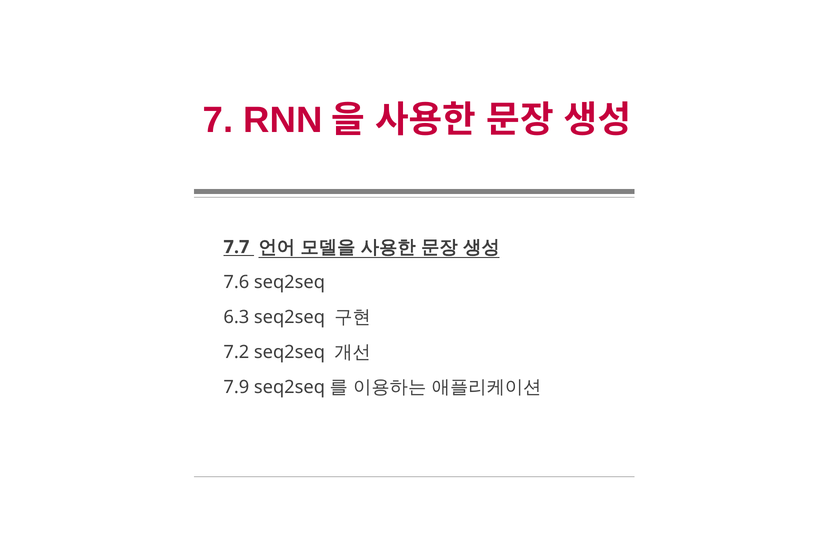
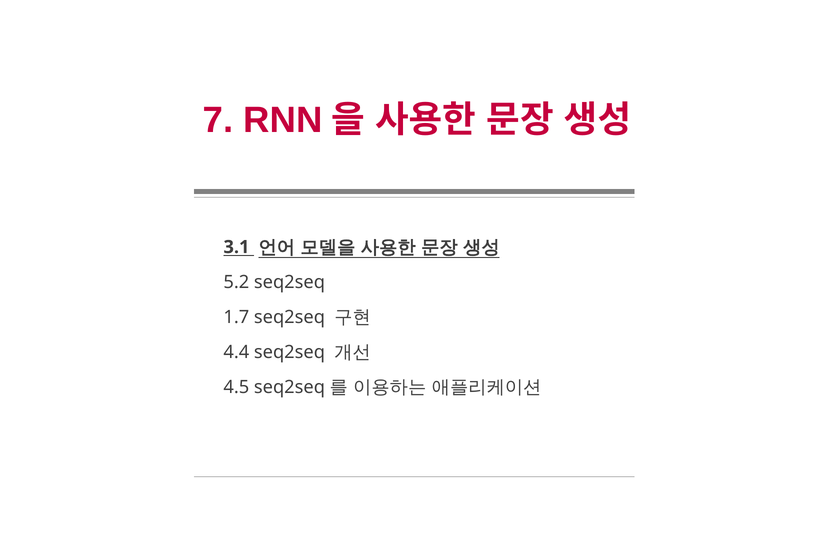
7.7: 7.7 -> 3.1 (236, 247)
7.6: 7.6 -> 5.2 (236, 282)
6.3: 6.3 -> 1.7 (236, 317)
7.2: 7.2 -> 4.4 (236, 352)
7.9: 7.9 -> 4.5 (236, 387)
